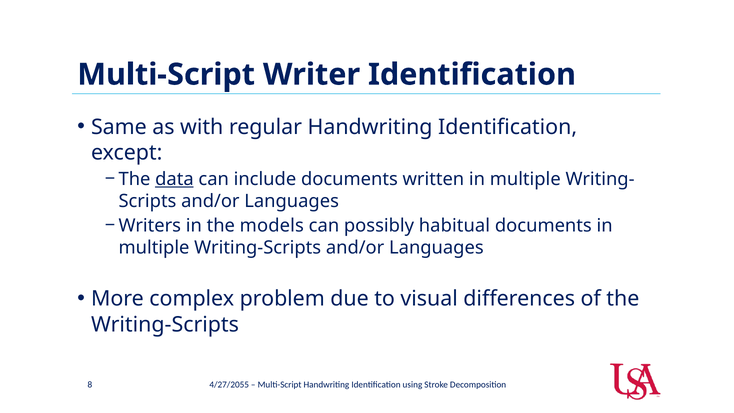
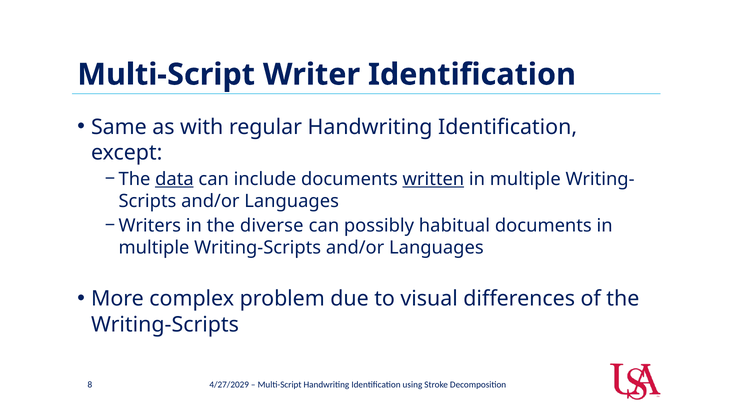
written underline: none -> present (433, 179)
models: models -> diverse (272, 226)
4/27/2055: 4/27/2055 -> 4/27/2029 (229, 385)
